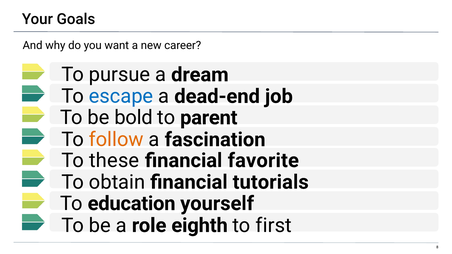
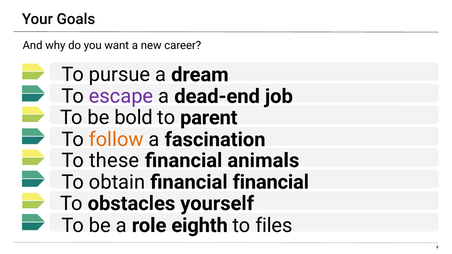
escape colour: blue -> purple (121, 96)
favorite: favorite -> animals (263, 161)
financial tutorials: tutorials -> financial (271, 182)
education: education -> obstacles (131, 204)
first: first -> files (274, 226)
